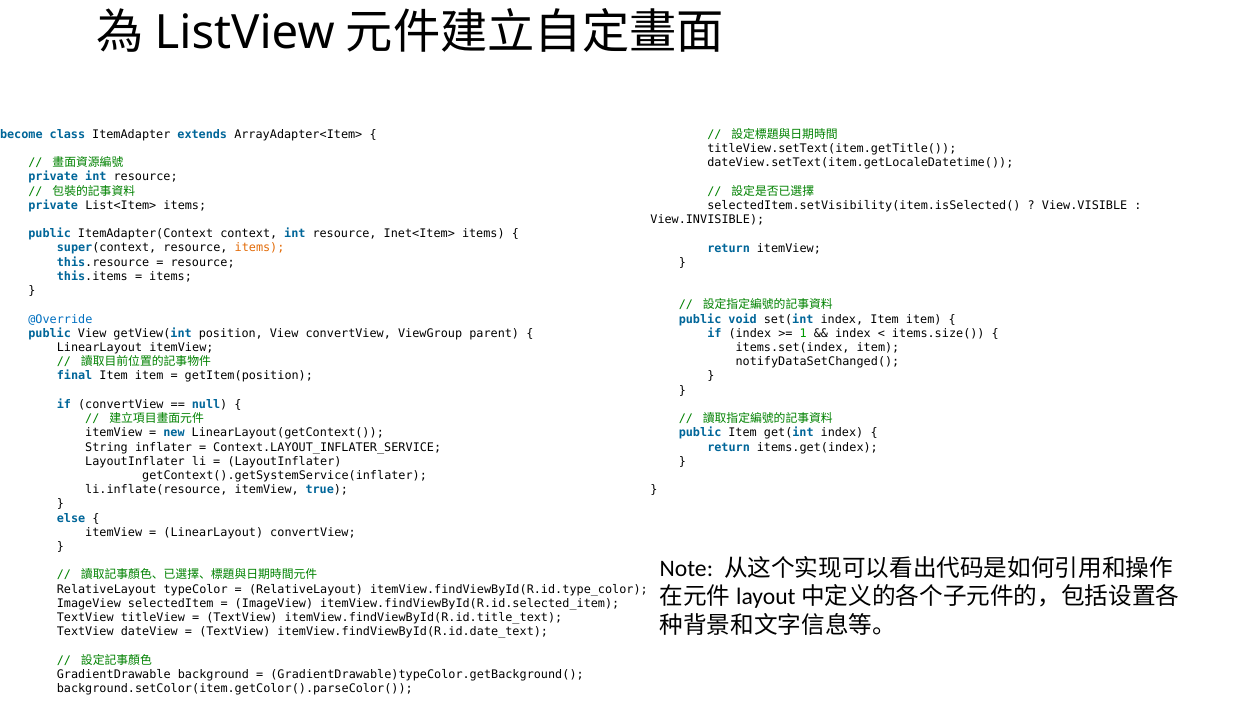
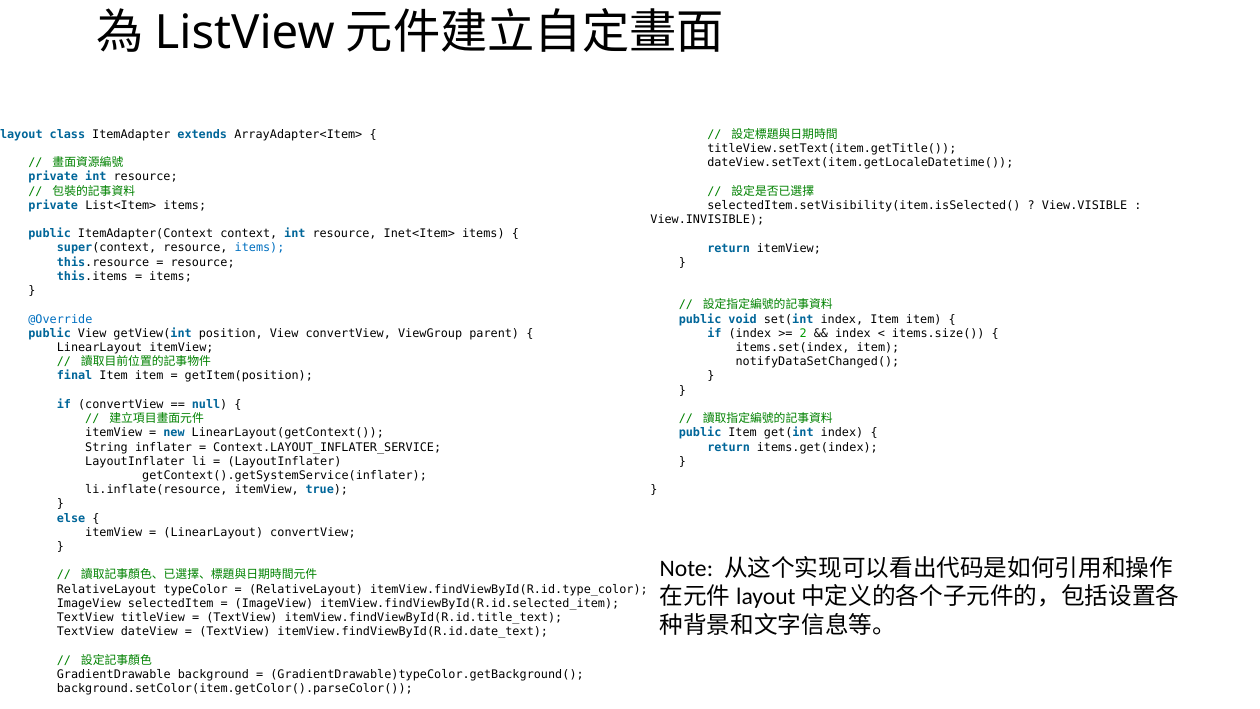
become: become -> layout (21, 134)
items colour: orange -> blue (260, 248)
1: 1 -> 2 (803, 333)
